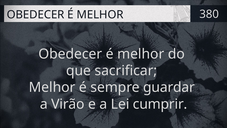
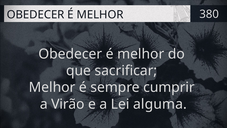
guardar: guardar -> cumprir (169, 87)
cumprir: cumprir -> alguma (160, 104)
